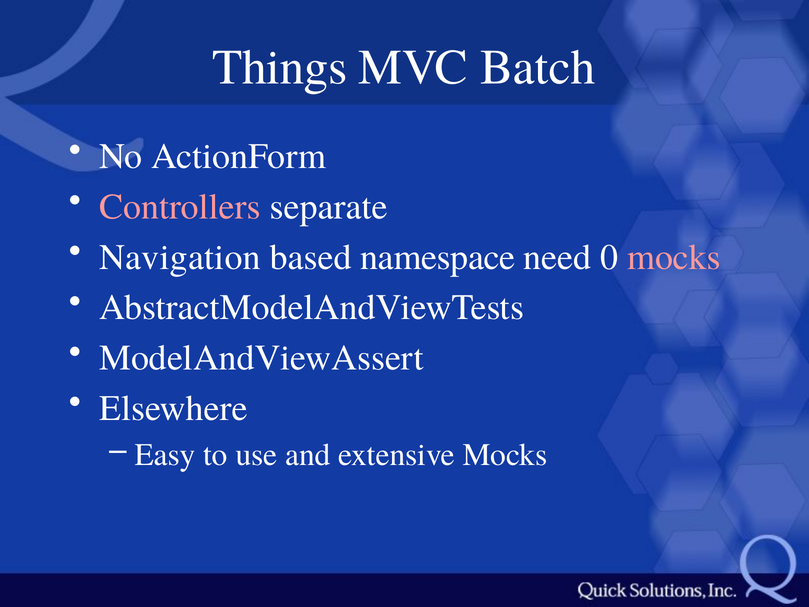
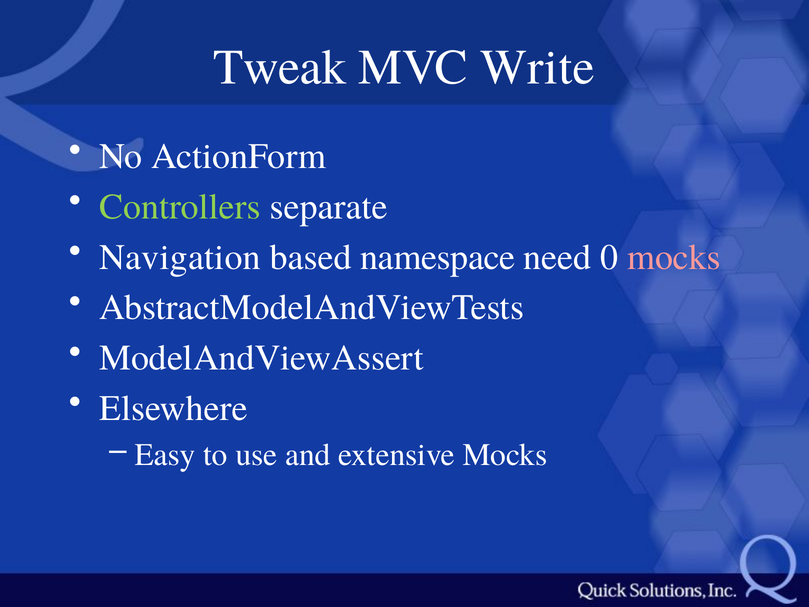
Things: Things -> Tweak (280, 67)
Batch: Batch -> Write (537, 67)
Controllers colour: pink -> light green (180, 207)
